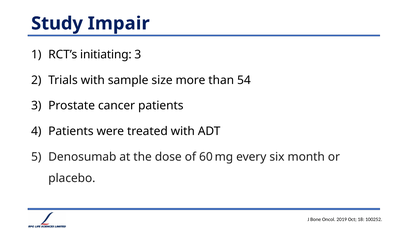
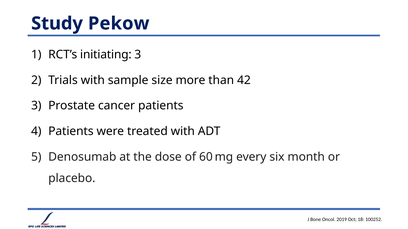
Impair: Impair -> Pekow (119, 23)
54: 54 -> 42 (244, 80)
